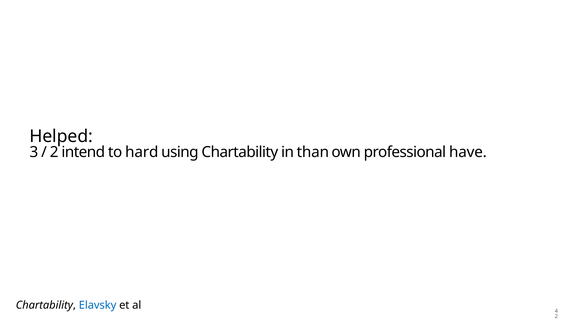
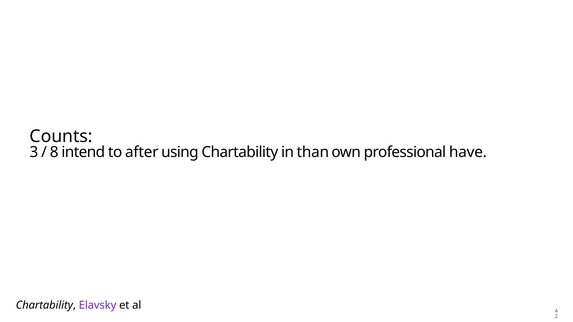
Helped: Helped -> Counts (61, 136)
2: 2 -> 8 (54, 152)
hard: hard -> after (142, 152)
Elavsky colour: blue -> purple (98, 305)
